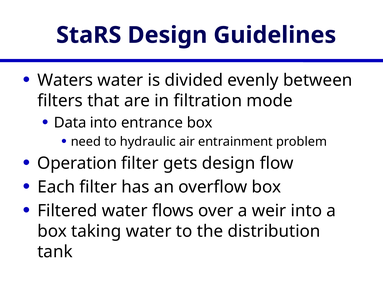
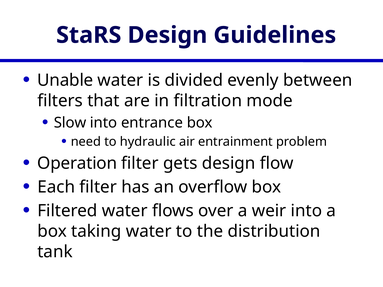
Waters: Waters -> Unable (65, 80)
Data: Data -> Slow (70, 123)
